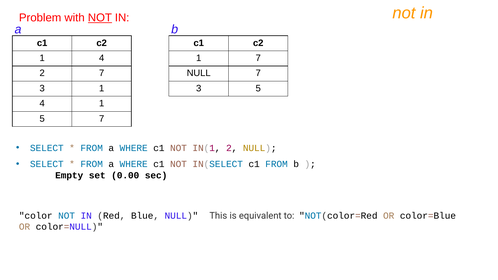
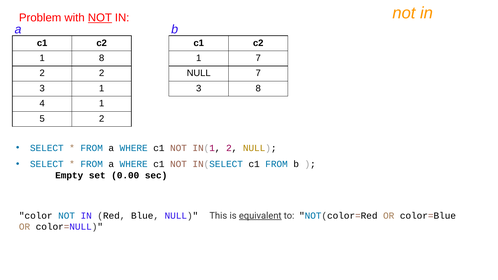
4: 4 -> 8 (102, 58)
2 7: 7 -> 2 (102, 73)
3 5: 5 -> 8 (258, 88)
5 7: 7 -> 2 (102, 119)
equivalent underline: none -> present (260, 216)
